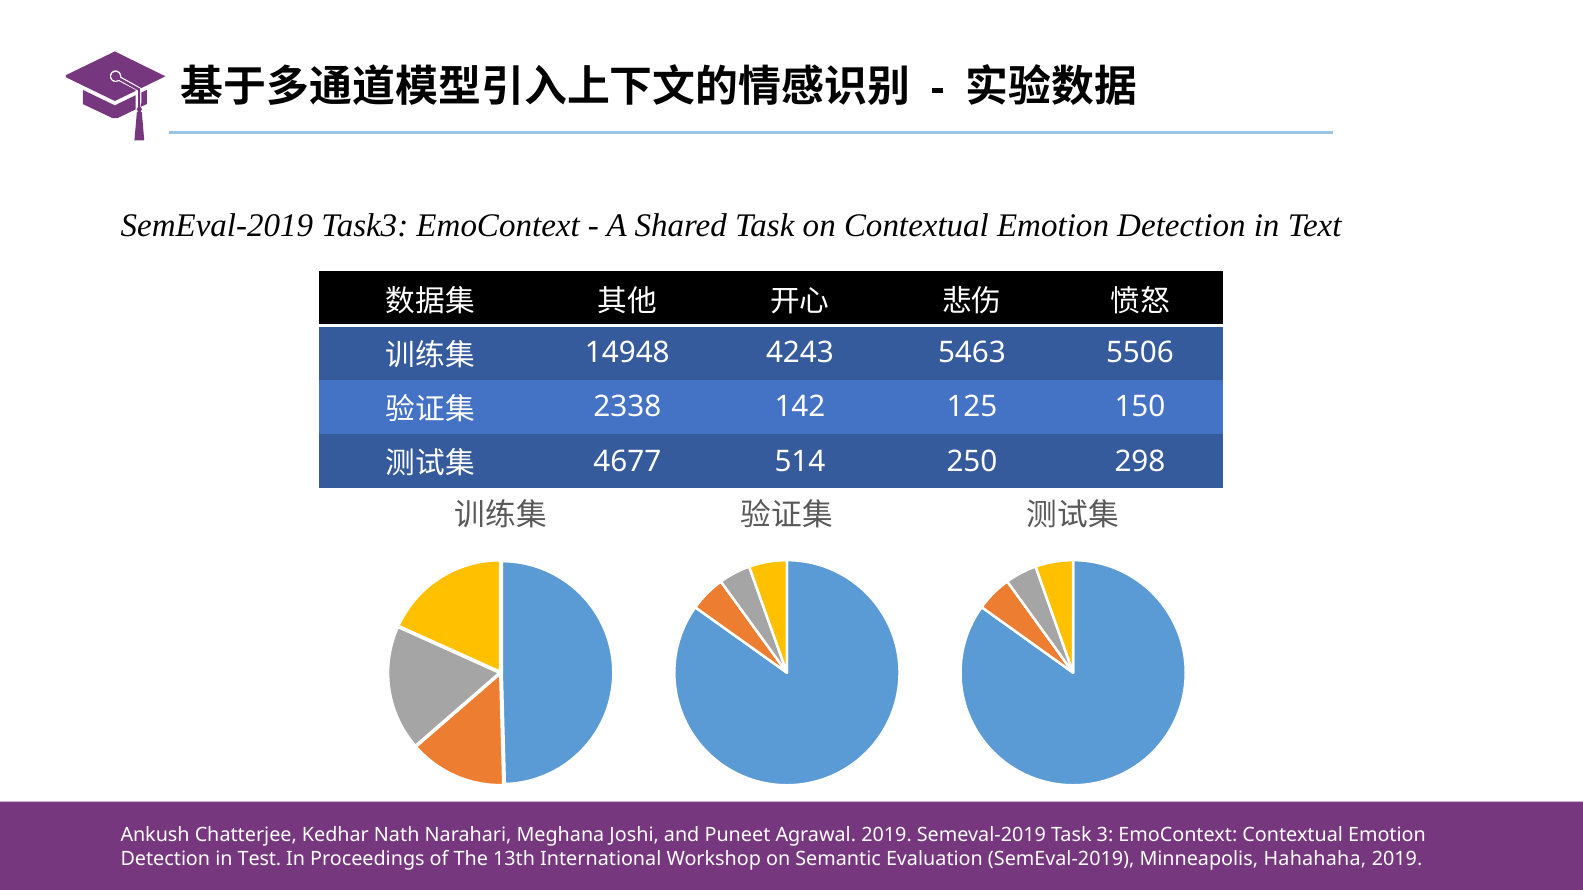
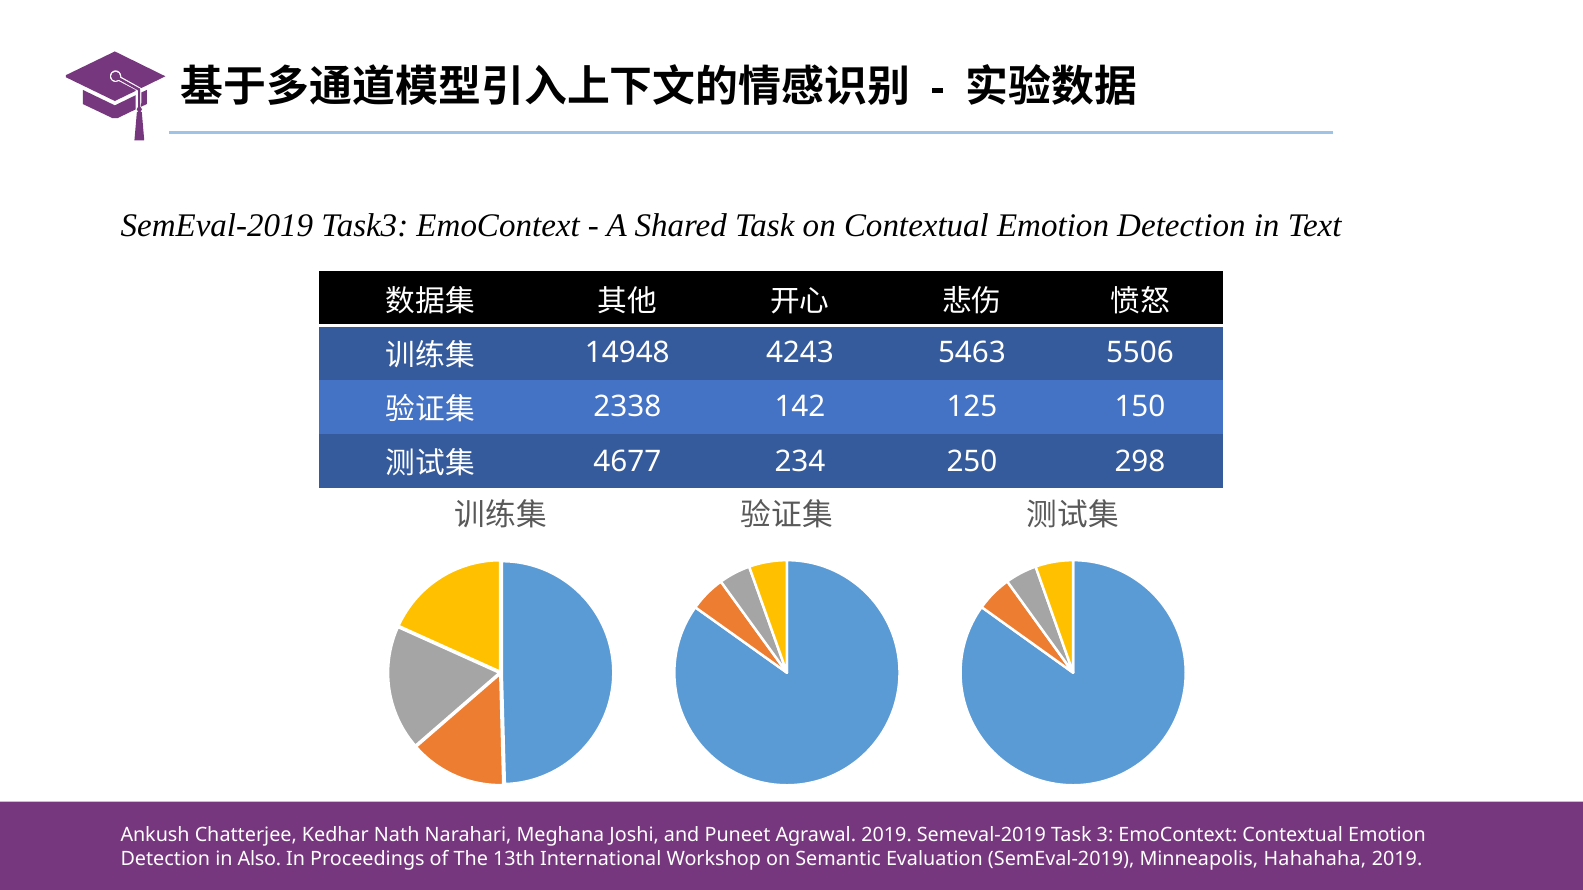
514: 514 -> 234 (800, 462)
Test: Test -> Also (259, 859)
